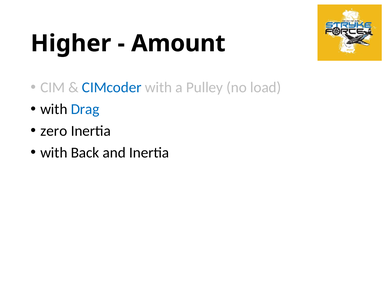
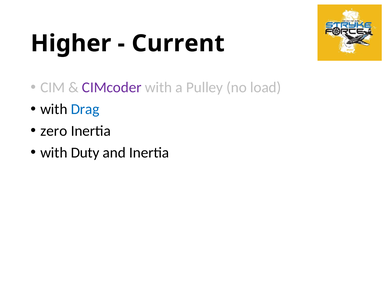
Amount: Amount -> Current (178, 43)
CIMcoder colour: blue -> purple (112, 87)
Back: Back -> Duty (85, 153)
